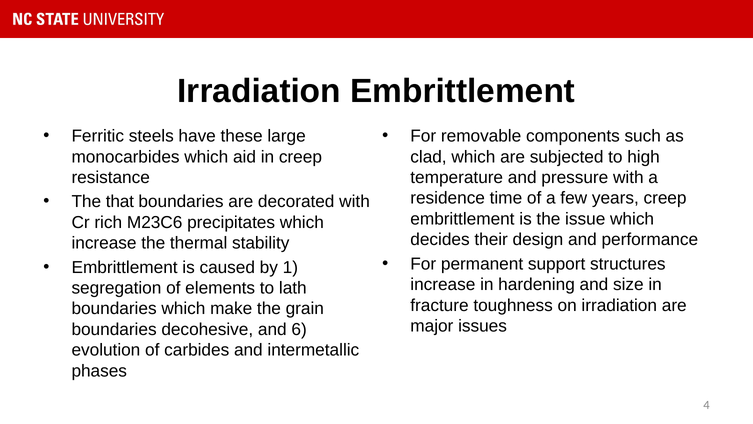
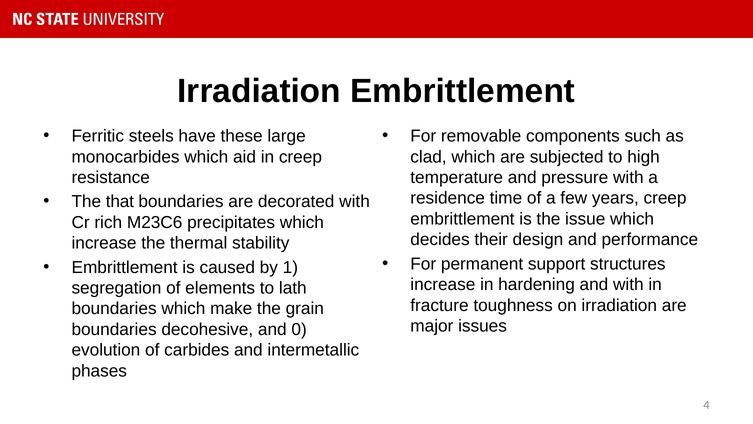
and size: size -> with (628, 284)
6: 6 -> 0 (299, 329)
